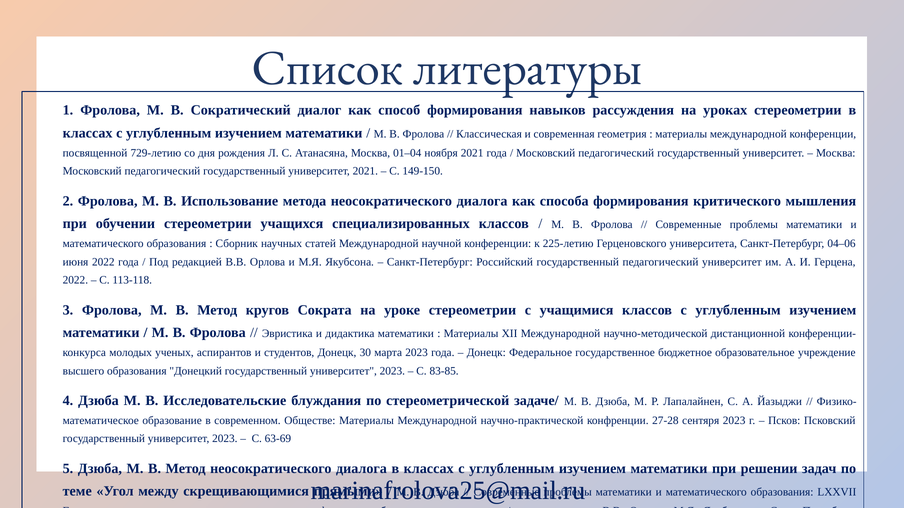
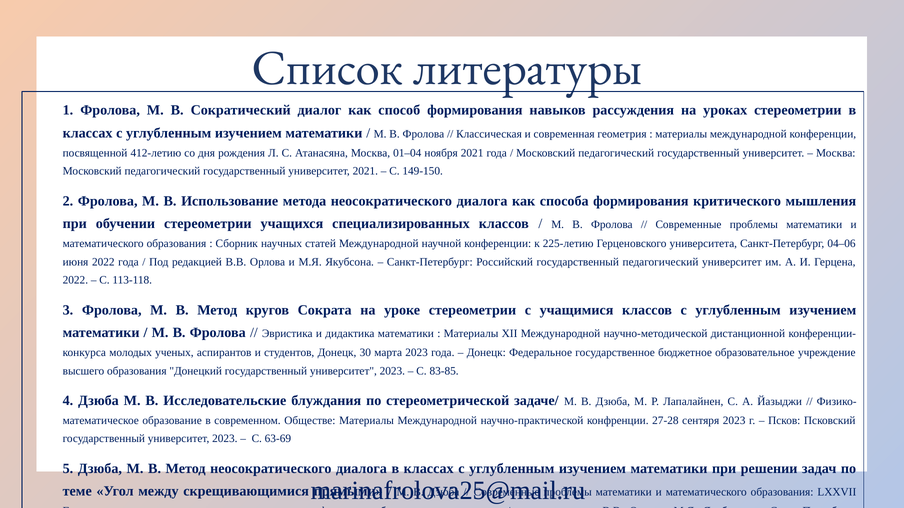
729-летию: 729-летию -> 412-летию (156, 153)
